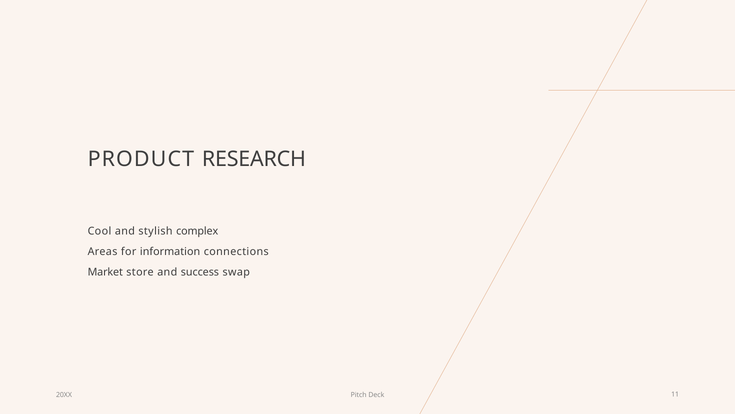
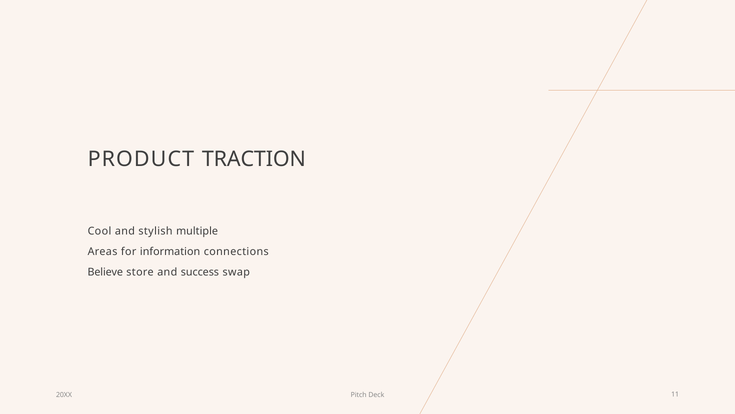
RESEARCH: RESEARCH -> TRACTION (254, 159)
complex: complex -> multiple (197, 231)
Market: Market -> Believe (105, 272)
